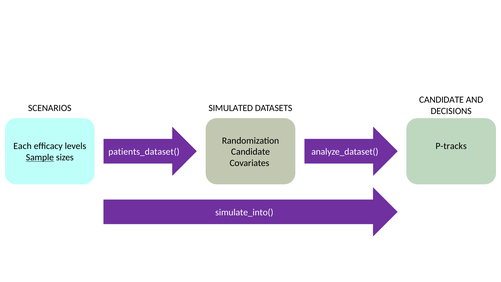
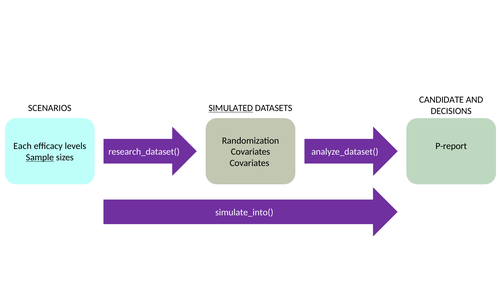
SIMULATED underline: none -> present (231, 108)
P-tracks: P-tracks -> P-report (451, 146)
patients_dataset(: patients_dataset( -> research_dataset( (144, 152)
Candidate: Candidate -> Covariates (251, 152)
